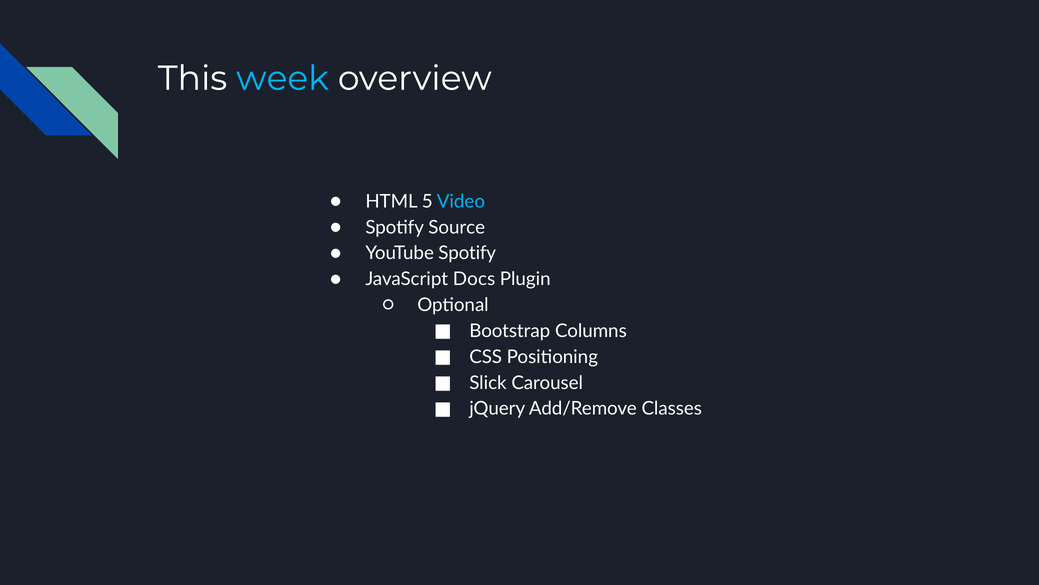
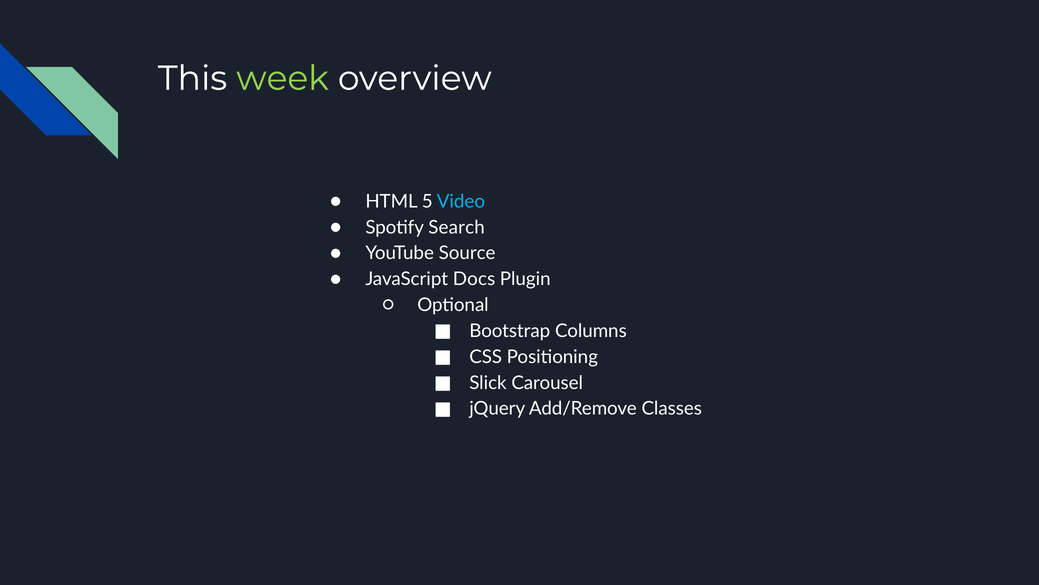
week colour: light blue -> light green (283, 78)
Source: Source -> Search (457, 227)
YouTube Spotify: Spotify -> Source (467, 253)
